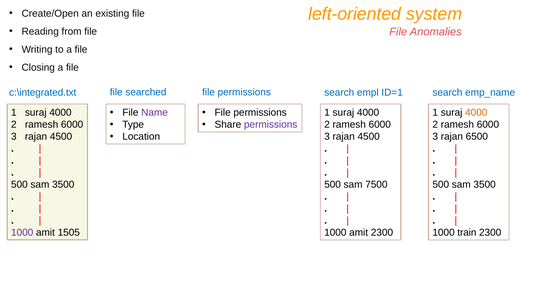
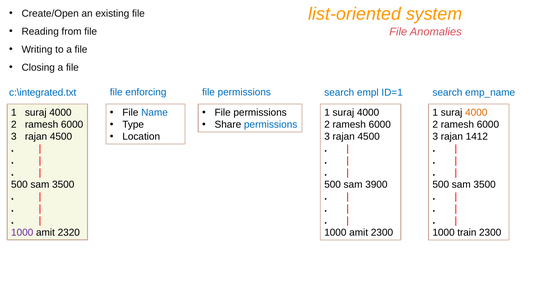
left-oriented: left-oriented -> list-oriented (355, 14)
searched: searched -> enforcing (146, 92)
Name colour: purple -> blue (155, 113)
permissions colour: purple -> blue (271, 125)
6500: 6500 -> 1412 (477, 137)
7500: 7500 -> 3900 (376, 185)
1505: 1505 -> 2320 (69, 232)
